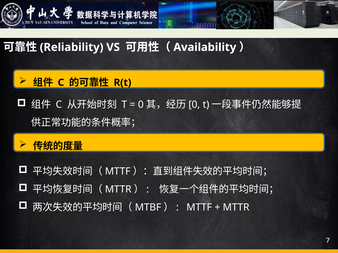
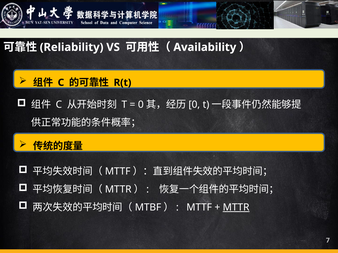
MTTR underline: none -> present (236, 208)
